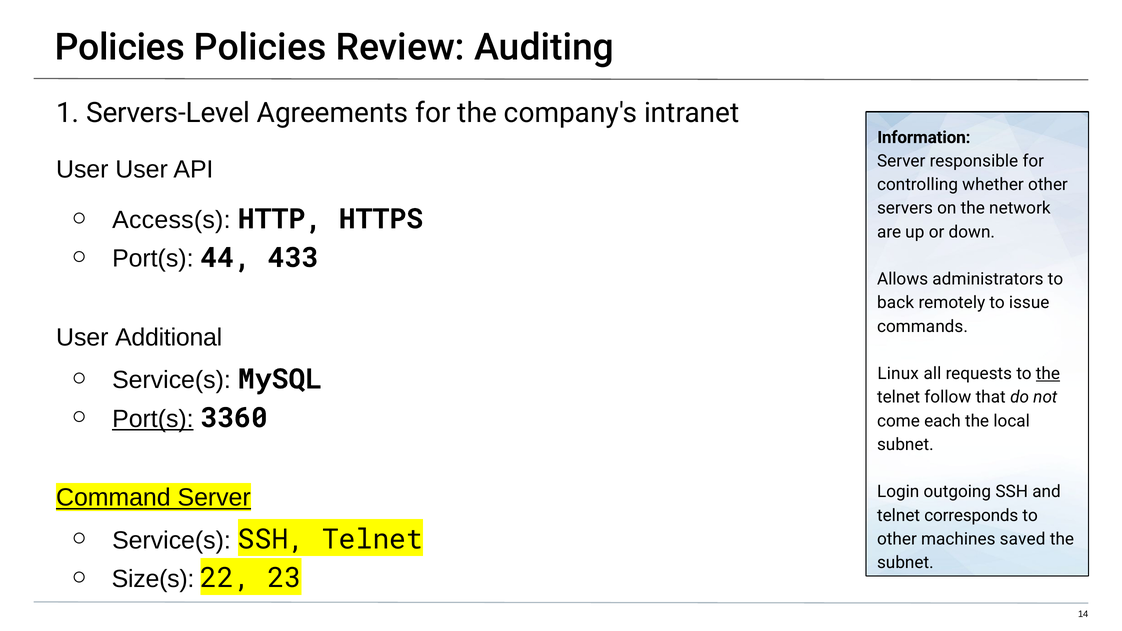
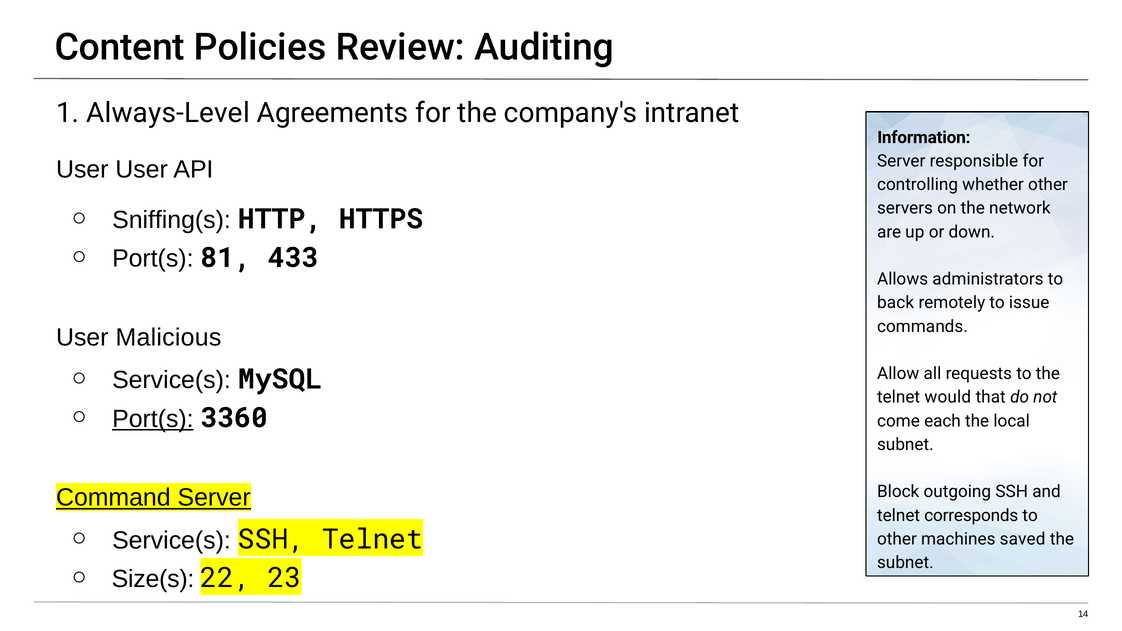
Policies: Policies -> Content (120, 48)
Servers-Level: Servers-Level -> Always-Level (168, 113)
Access(s: Access(s -> Sniffing(s (172, 220)
44: 44 -> 81 (226, 258)
Additional: Additional -> Malicious (168, 338)
Linux: Linux -> Allow (898, 374)
the underline: present -> none (1048, 374)
follow: follow -> would (948, 397)
Login: Login -> Block (898, 492)
